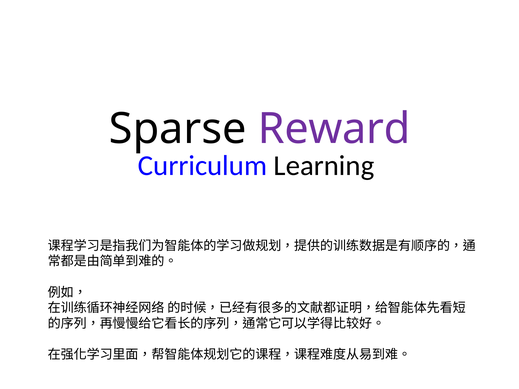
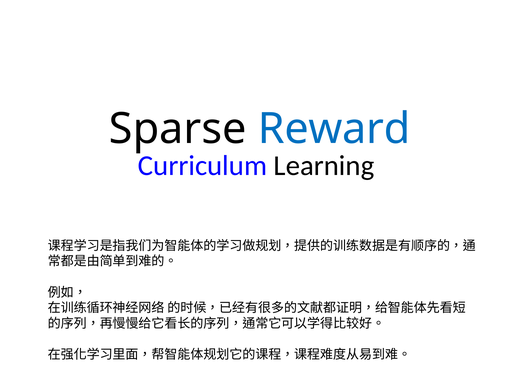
Reward colour: purple -> blue (334, 129)
